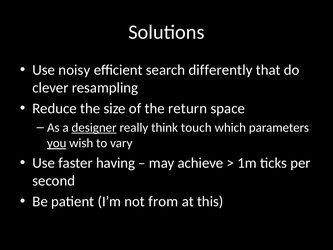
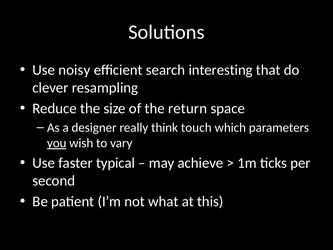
differently: differently -> interesting (221, 70)
designer underline: present -> none (94, 127)
having: having -> typical (116, 163)
from: from -> what (163, 201)
